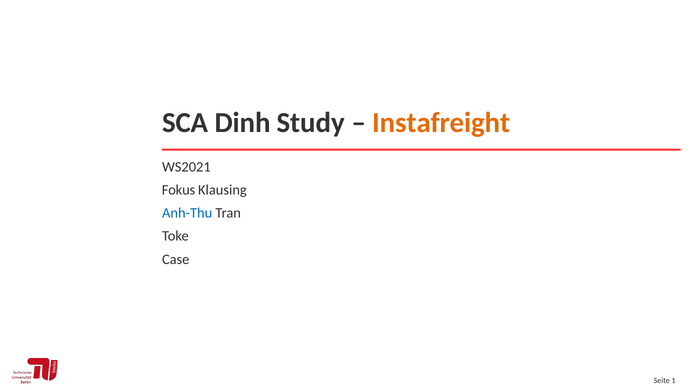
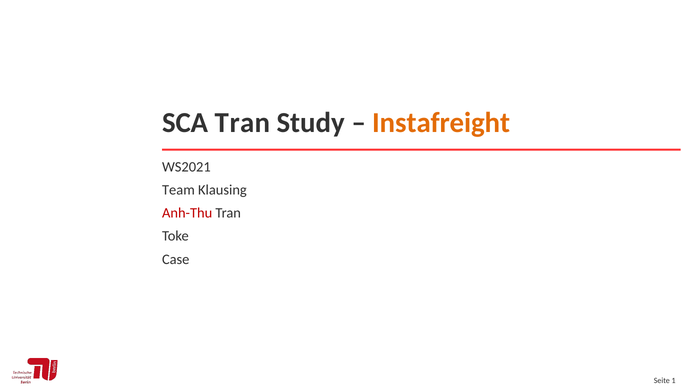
SCA Dinh: Dinh -> Tran (242, 123)
Fokus: Fokus -> Team (178, 190)
Anh-Thu colour: blue -> red (187, 213)
